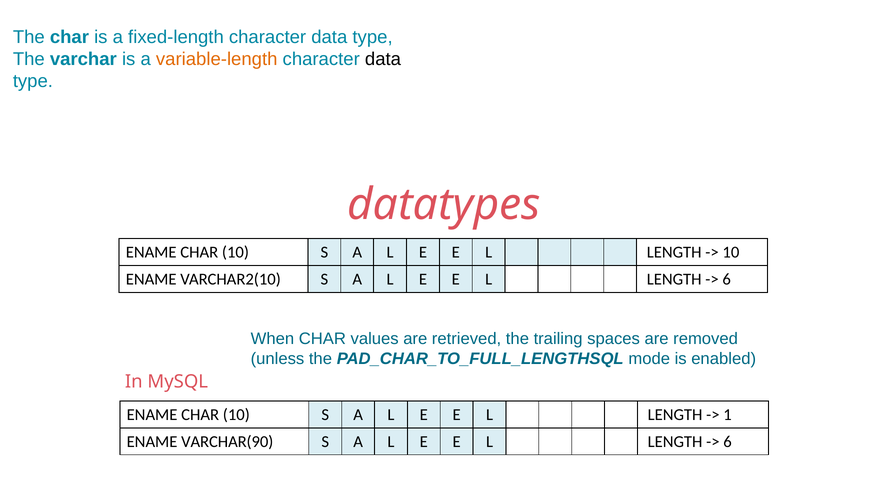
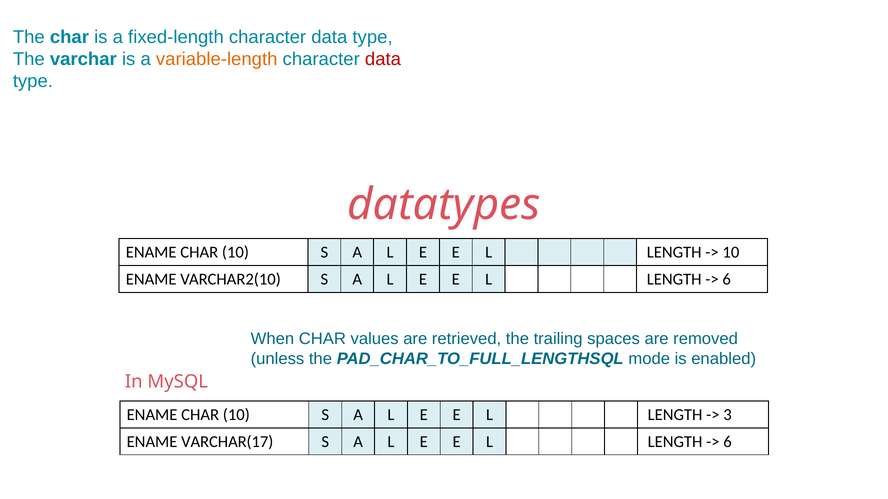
data colour: black -> red (383, 59)
1: 1 -> 3 (728, 415)
VARCHAR(90: VARCHAR(90 -> VARCHAR(17 (227, 442)
